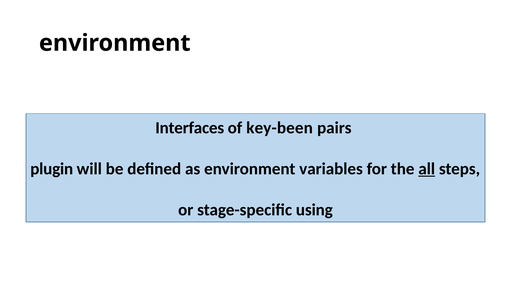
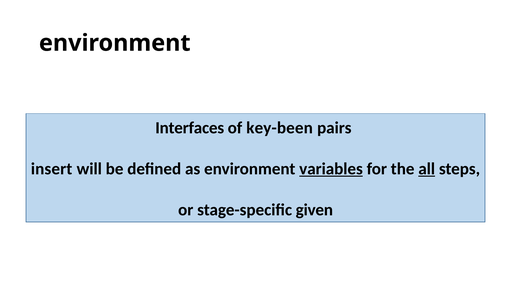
plugin: plugin -> insert (52, 169)
variables underline: none -> present (331, 169)
using: using -> given (314, 210)
